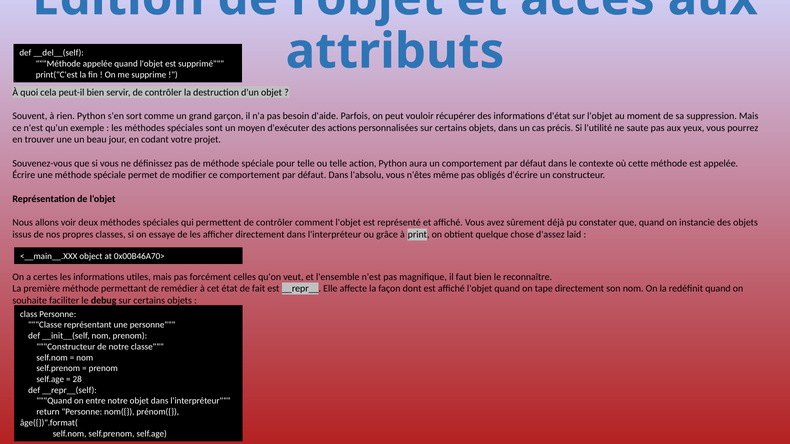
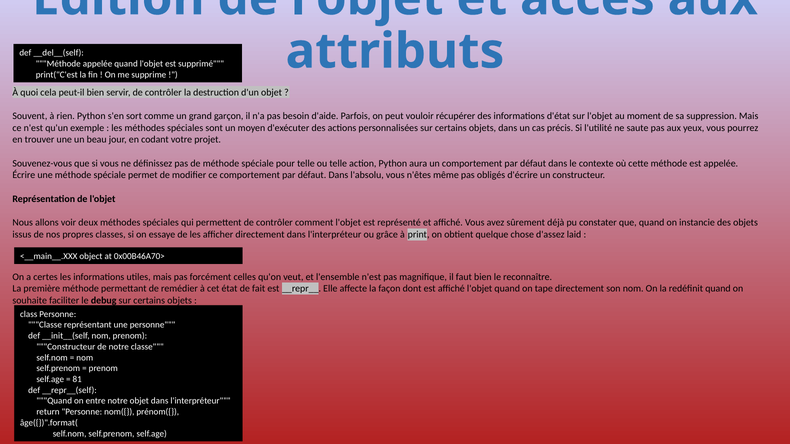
28: 28 -> 81 (77, 380)
